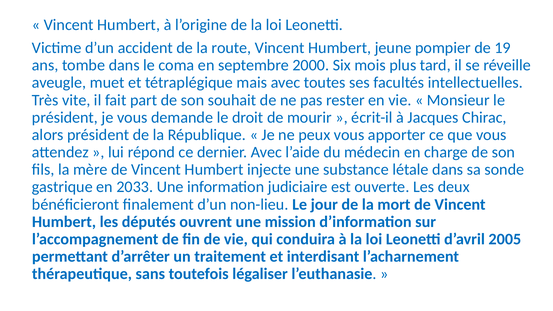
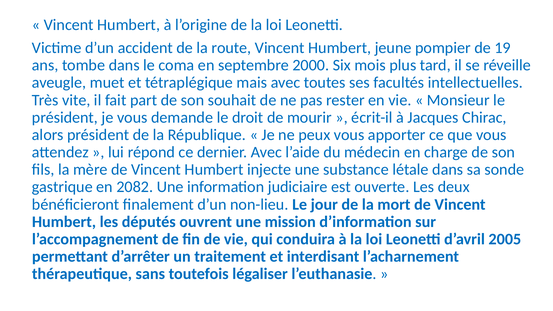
2033: 2033 -> 2082 (135, 187)
